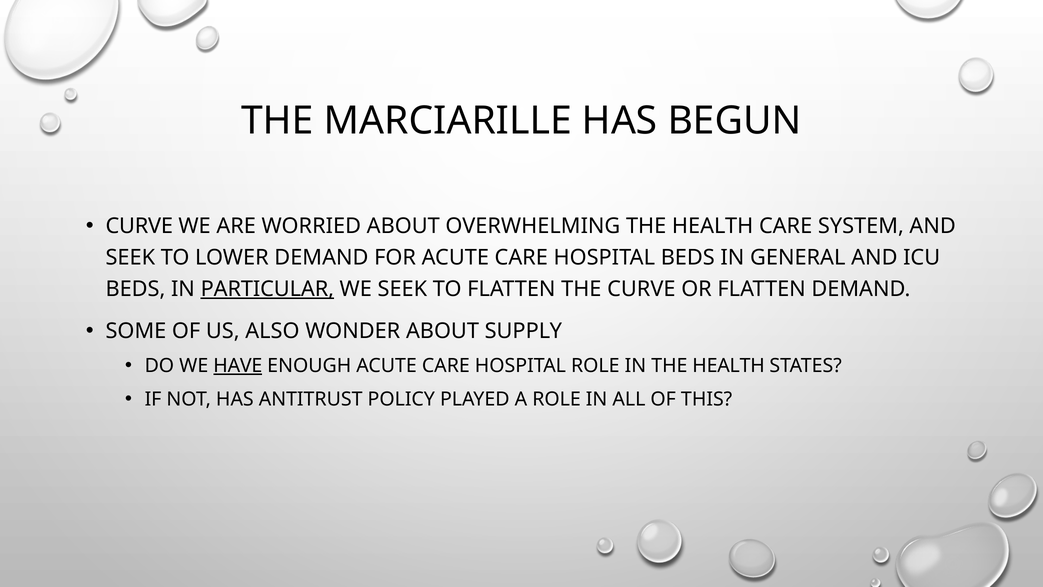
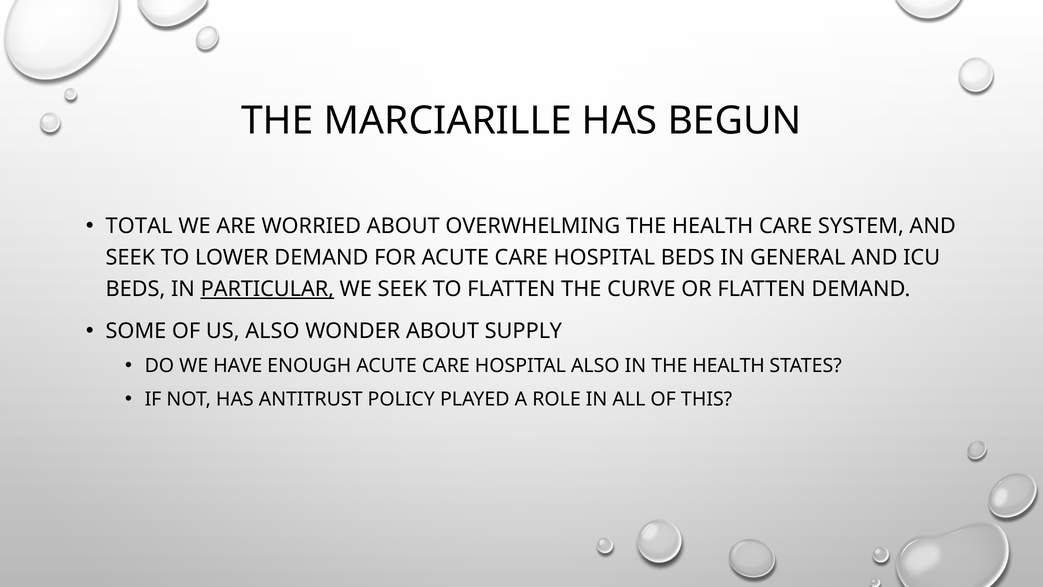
CURVE: CURVE -> TOTAL (139, 226)
HAVE underline: present -> none (238, 366)
HOSPITAL ROLE: ROLE -> ALSO (595, 366)
